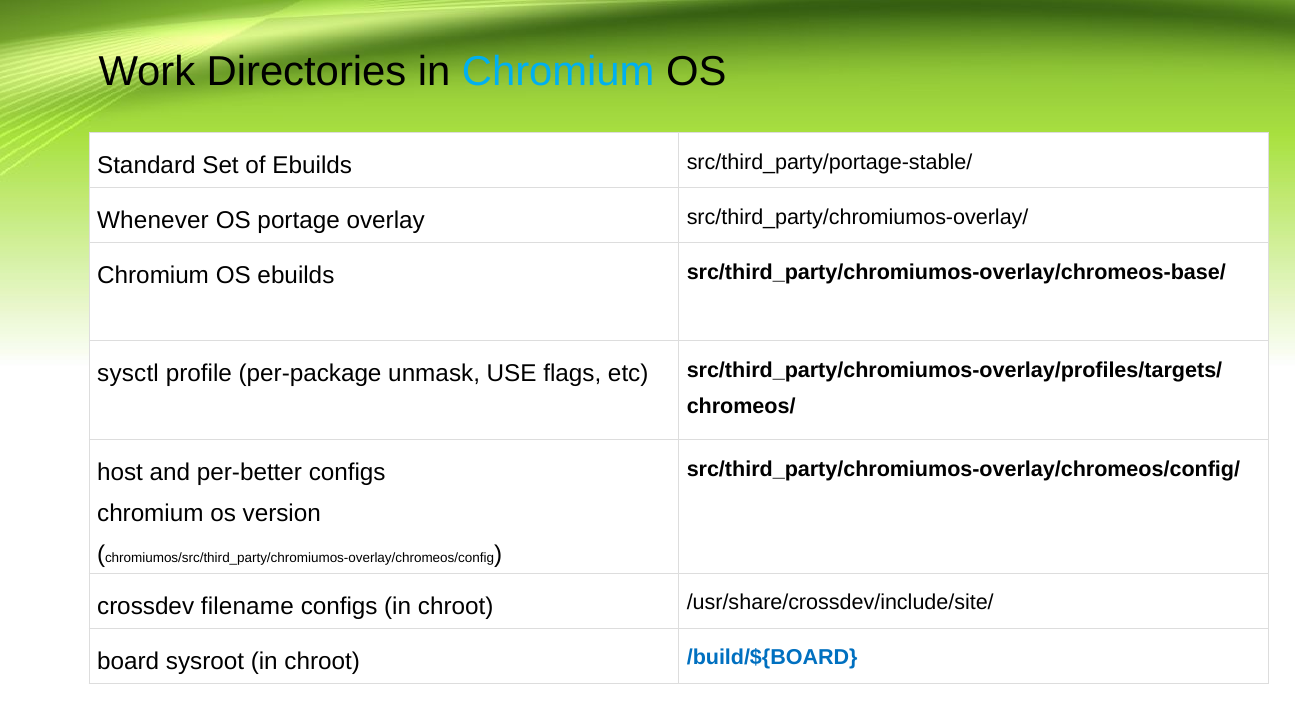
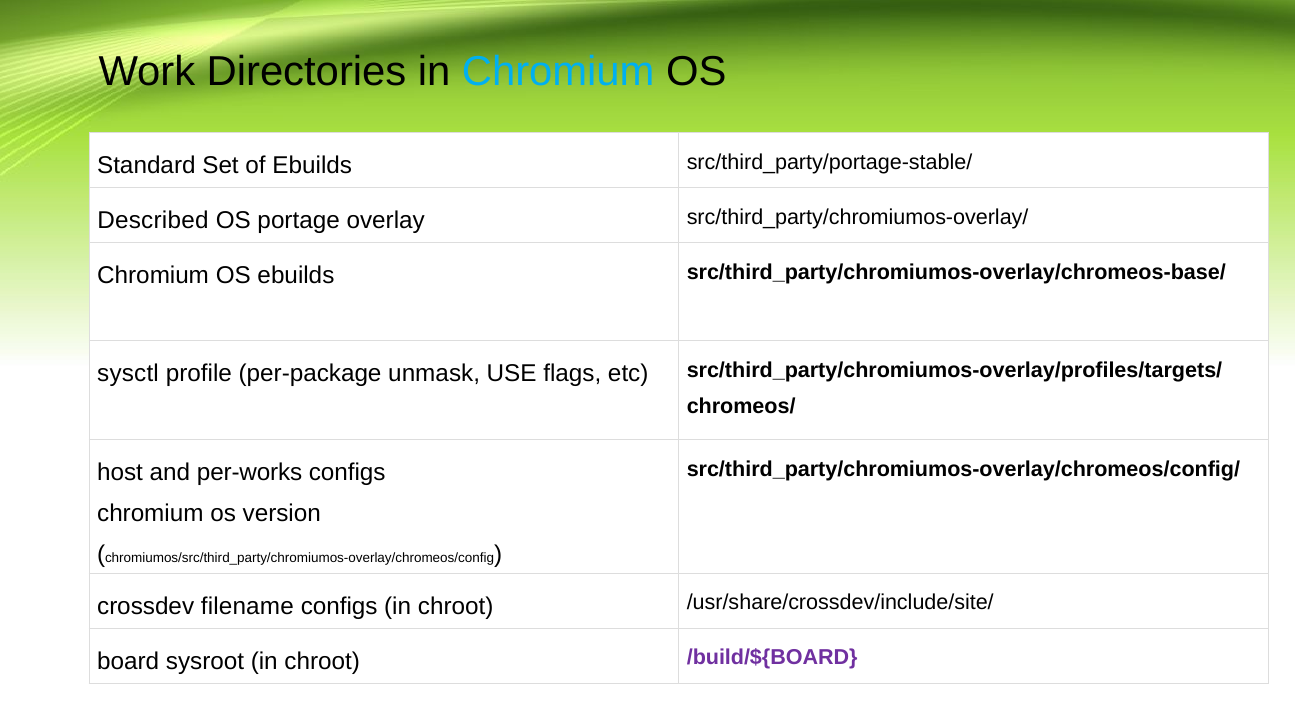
Whenever: Whenever -> Described (153, 220)
per-better: per-better -> per-works (250, 473)
/build/${BOARD colour: blue -> purple (772, 658)
